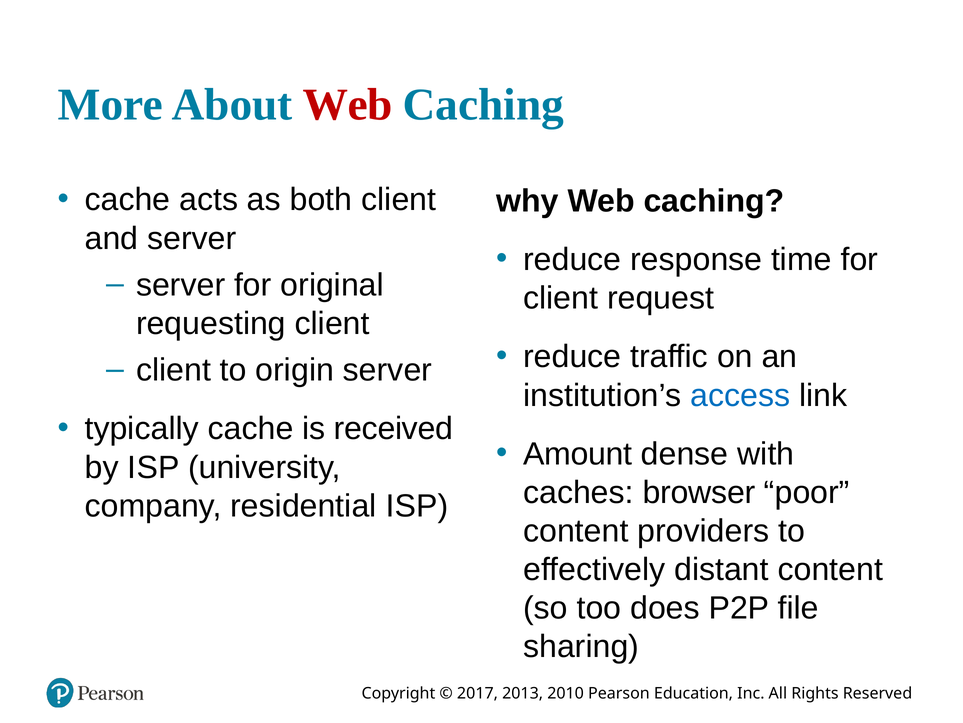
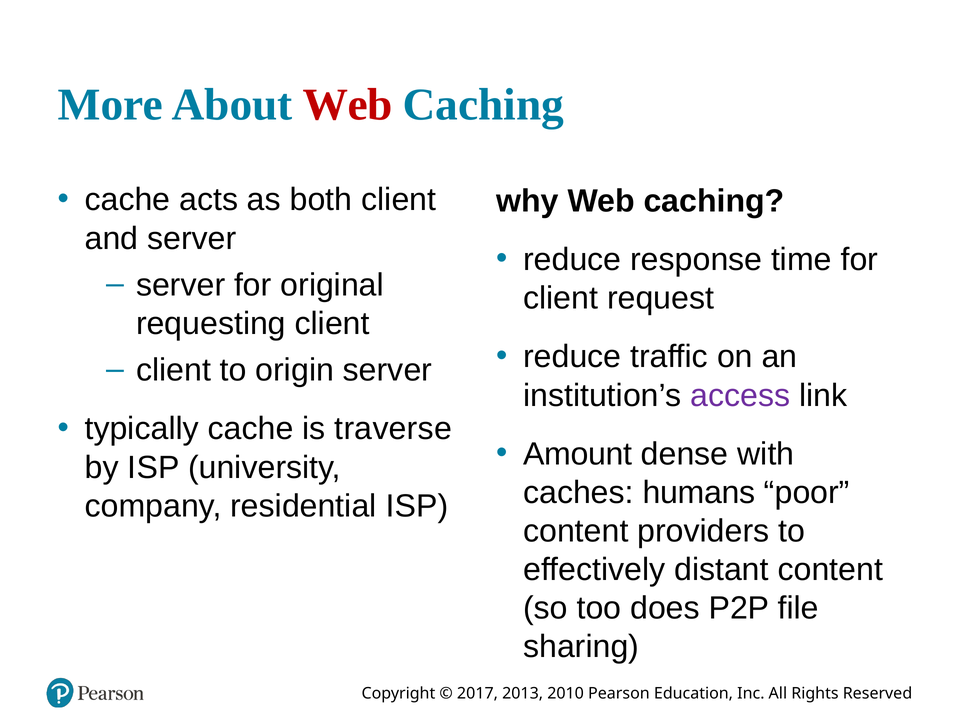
access colour: blue -> purple (740, 395)
received: received -> traverse (393, 428)
browser: browser -> humans (699, 492)
